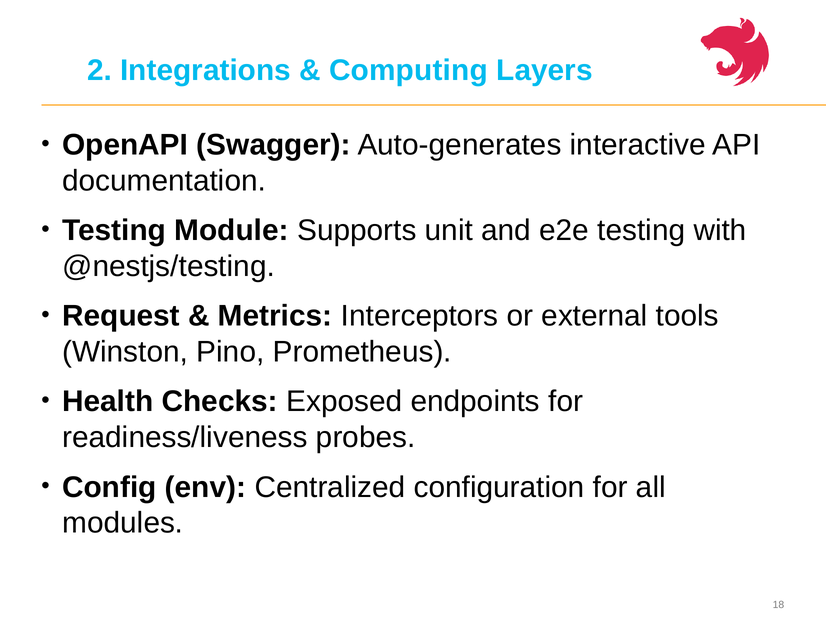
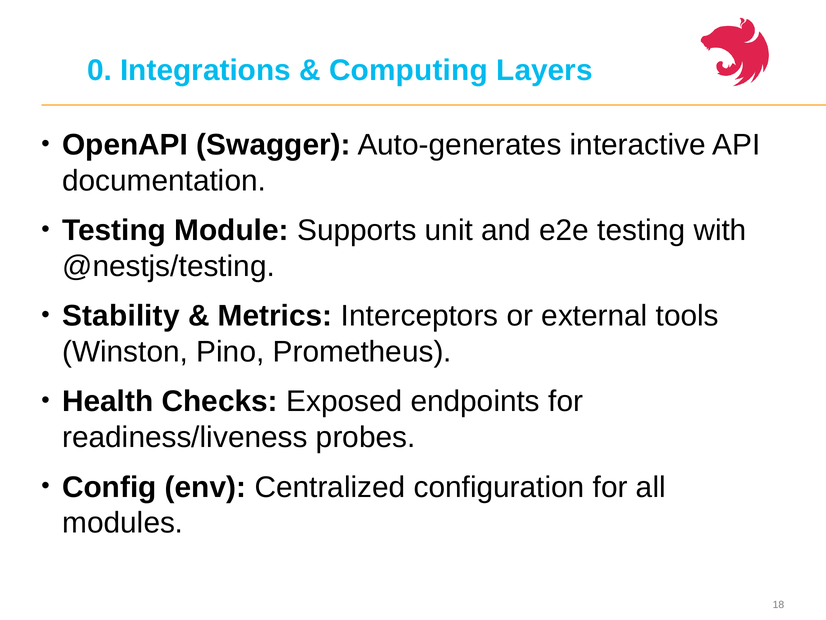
2: 2 -> 0 (99, 71)
Request: Request -> Stability (121, 316)
